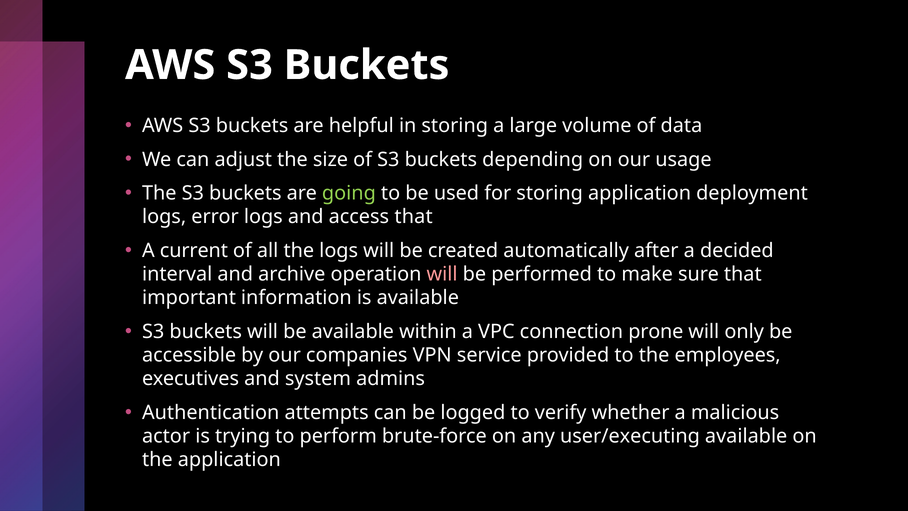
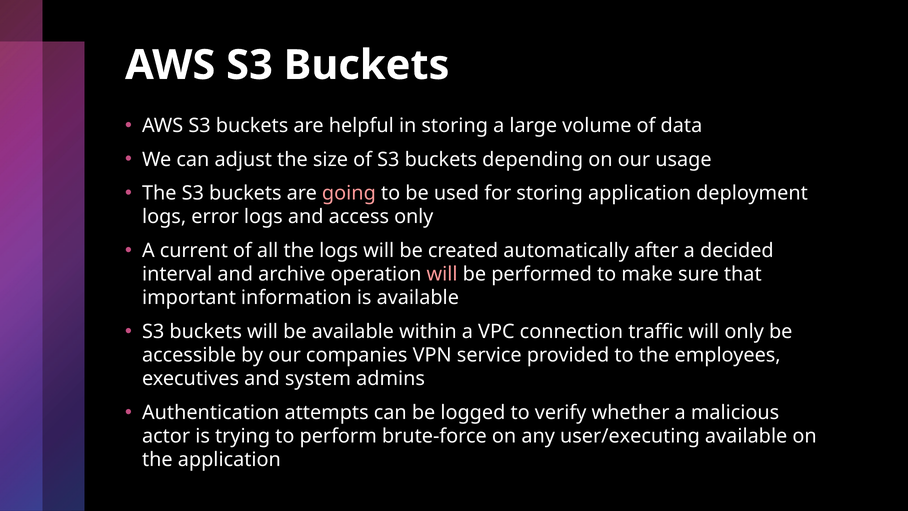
going colour: light green -> pink (349, 193)
access that: that -> only (414, 217)
prone: prone -> traffic (656, 332)
